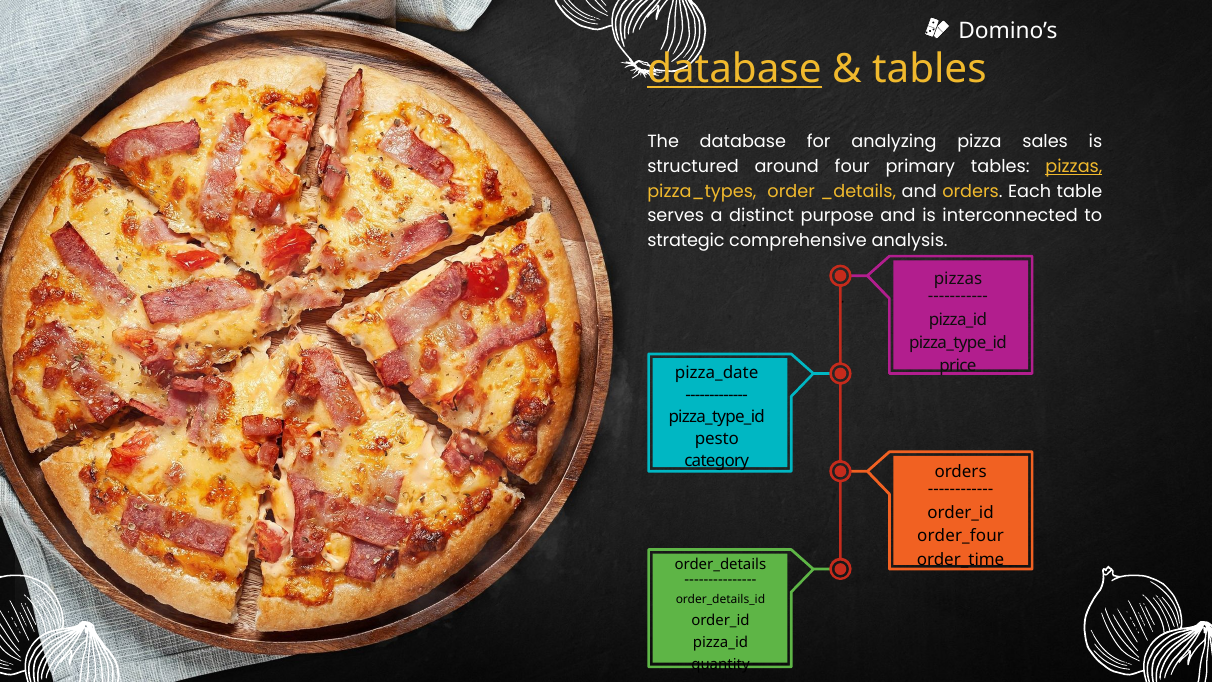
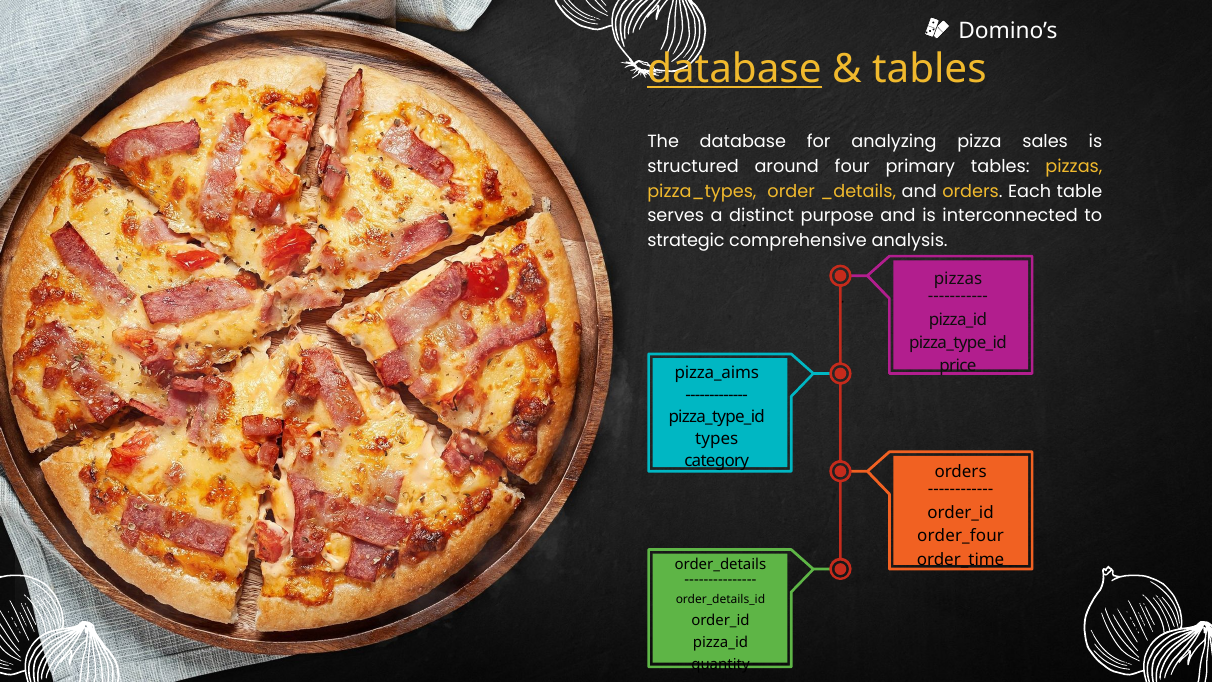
pizzas underline: present -> none (1074, 166)
pizza_date: pizza_date -> pizza_aims (717, 373)
pesto: pesto -> types (717, 439)
